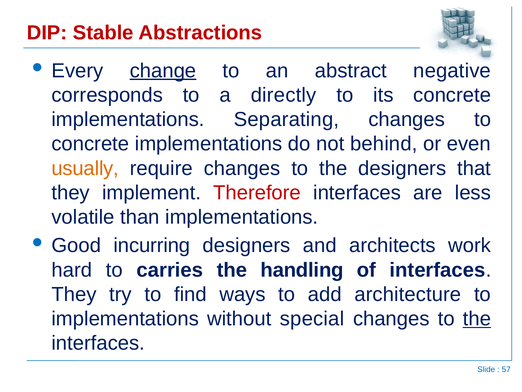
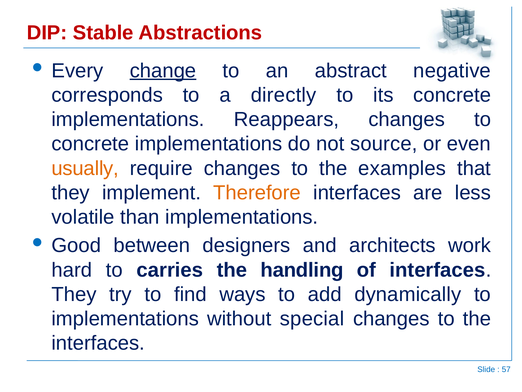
Separating: Separating -> Reappears (287, 119)
behind: behind -> source (384, 144)
the designers: designers -> examples (402, 168)
Therefore colour: red -> orange (257, 192)
incurring: incurring -> between (152, 245)
architecture: architecture -> dynamically (408, 294)
the underline: present -> none (477, 318)
